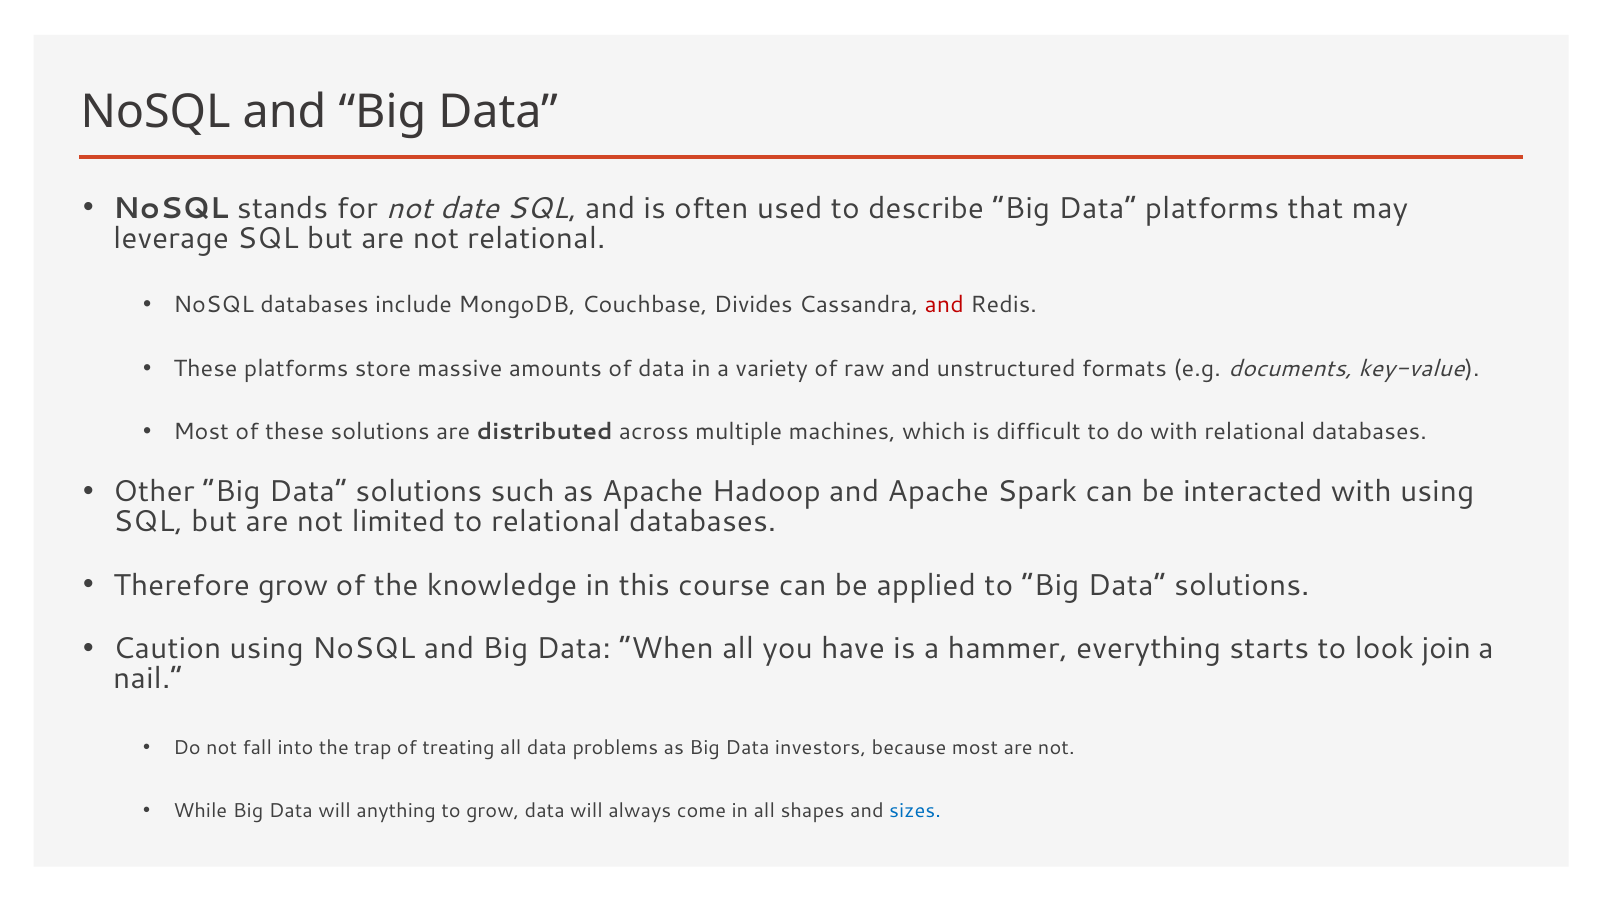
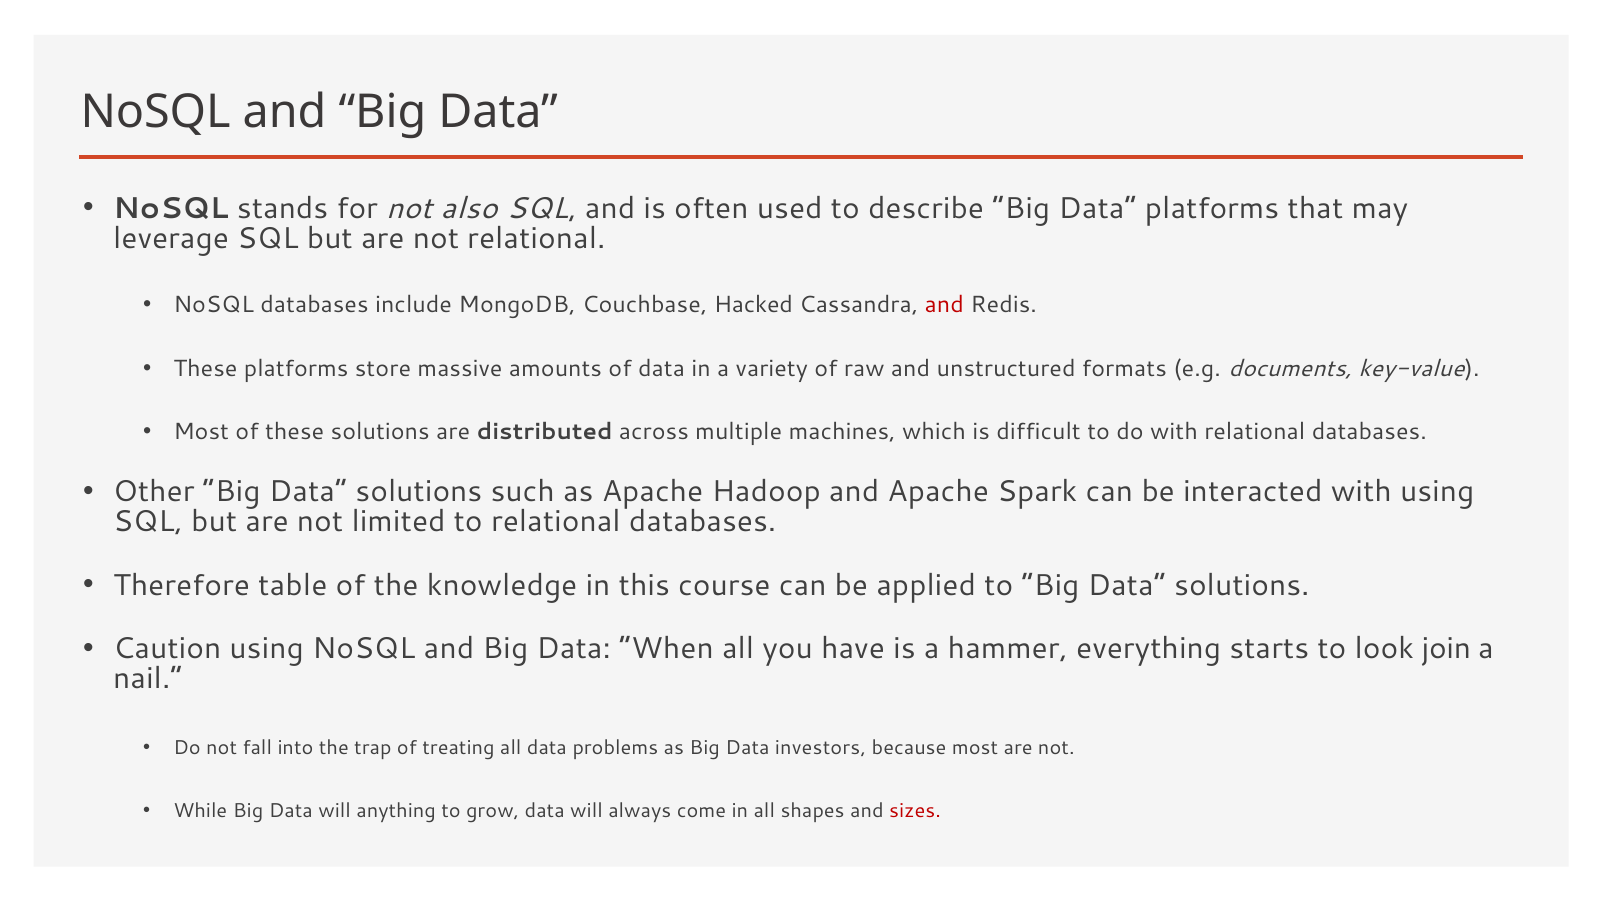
date: date -> also (469, 208)
Divides: Divides -> Hacked (753, 305)
Therefore grow: grow -> table (293, 585)
sizes colour: blue -> red (915, 811)
